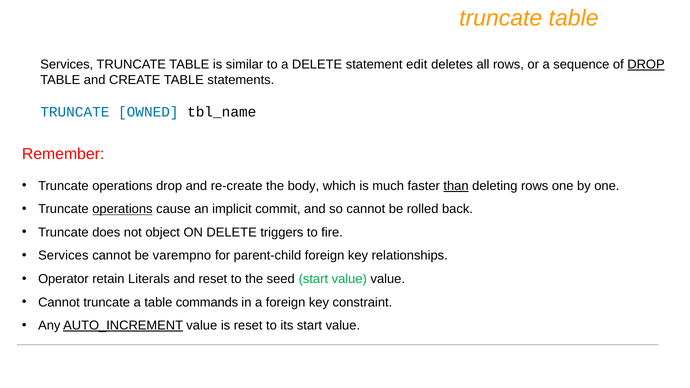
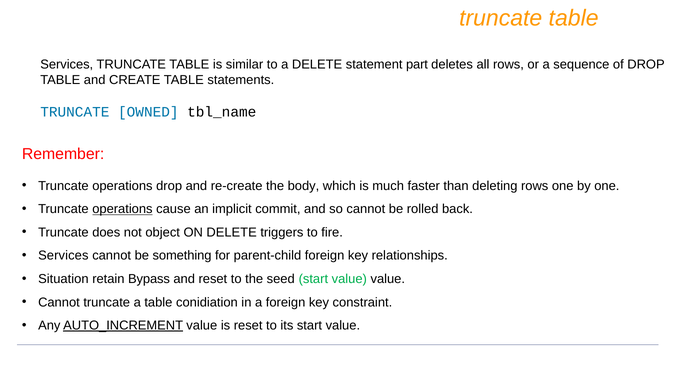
edit: edit -> part (417, 64)
DROP underline: present -> none (646, 64)
than underline: present -> none (456, 186)
varempno: varempno -> something (182, 256)
Operator: Operator -> Situation (63, 279)
Literals: Literals -> Bypass (149, 279)
commands: commands -> conidiation (207, 302)
